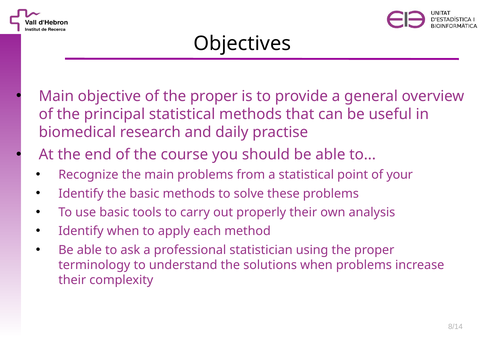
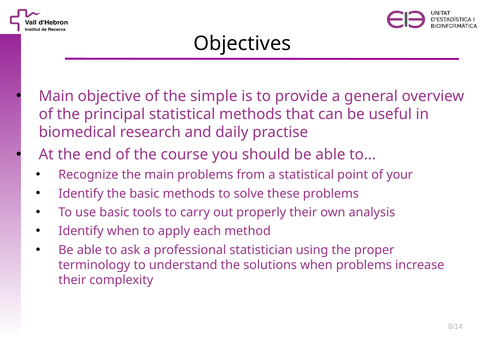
of the proper: proper -> simple (214, 96)
